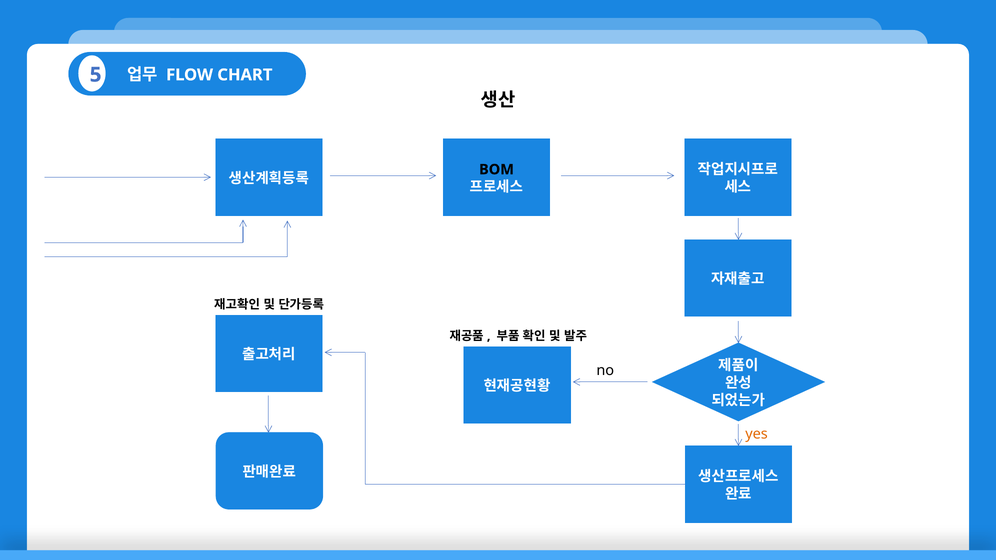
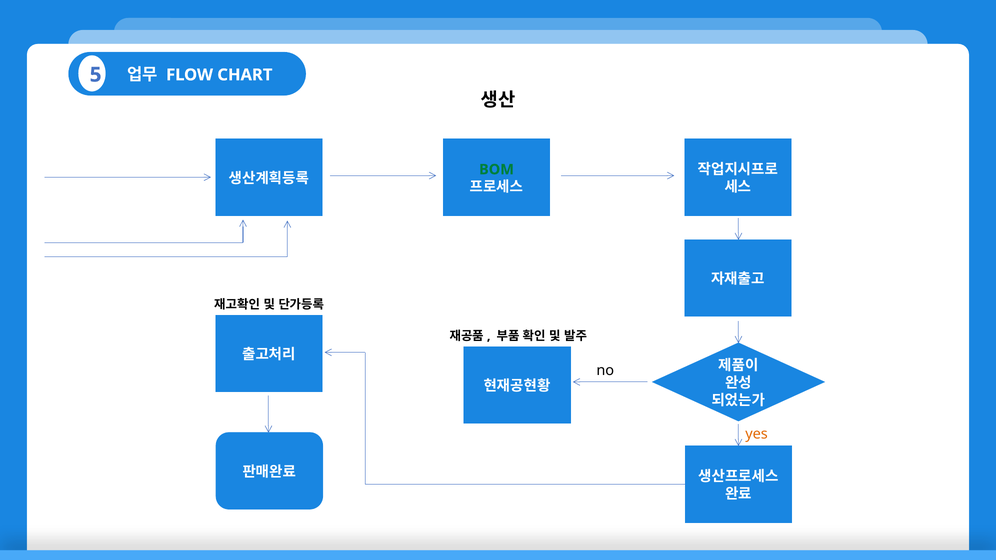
BOM colour: black -> green (497, 170)
